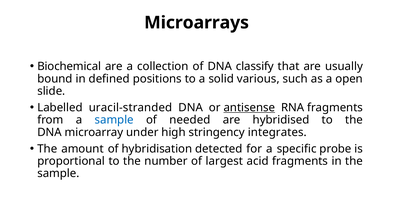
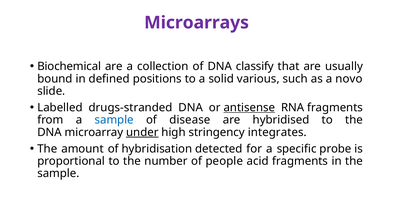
Microarrays colour: black -> purple (197, 23)
open: open -> novo (349, 79)
uracil-stranded: uracil-stranded -> drugs-stranded (131, 108)
needed: needed -> disease (190, 120)
under underline: none -> present (142, 132)
largest: largest -> people (224, 161)
